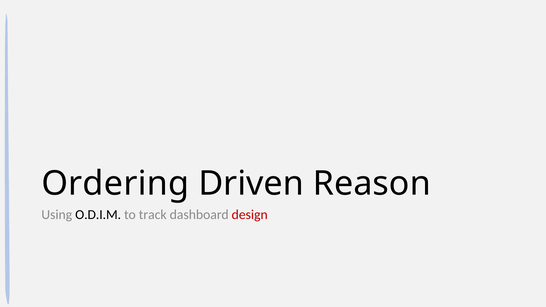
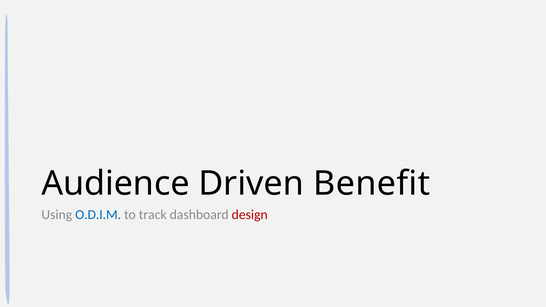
Ordering: Ordering -> Audience (115, 184)
Reason: Reason -> Benefit (372, 184)
O.D.I.M colour: black -> blue (98, 215)
